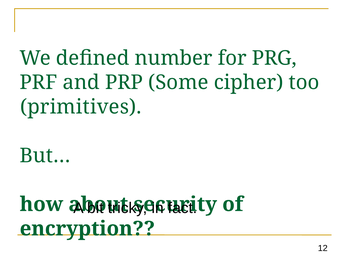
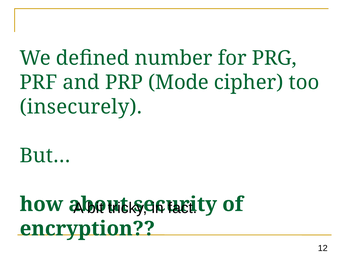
Some: Some -> Mode (179, 83)
primitives: primitives -> insecurely (81, 107)
